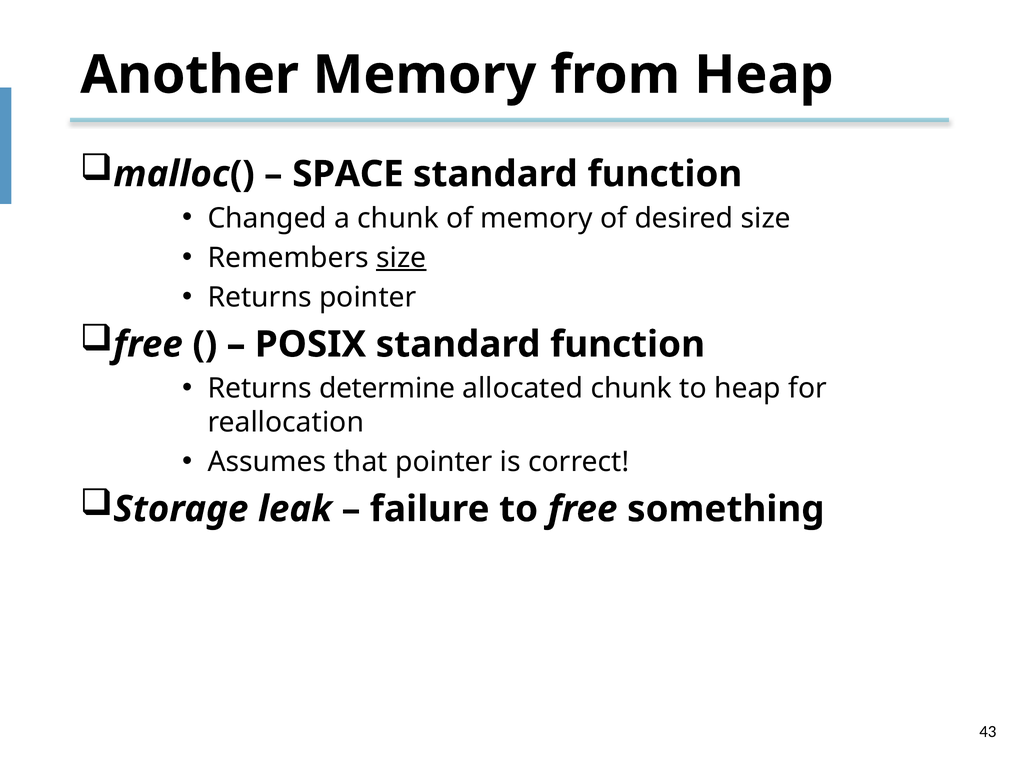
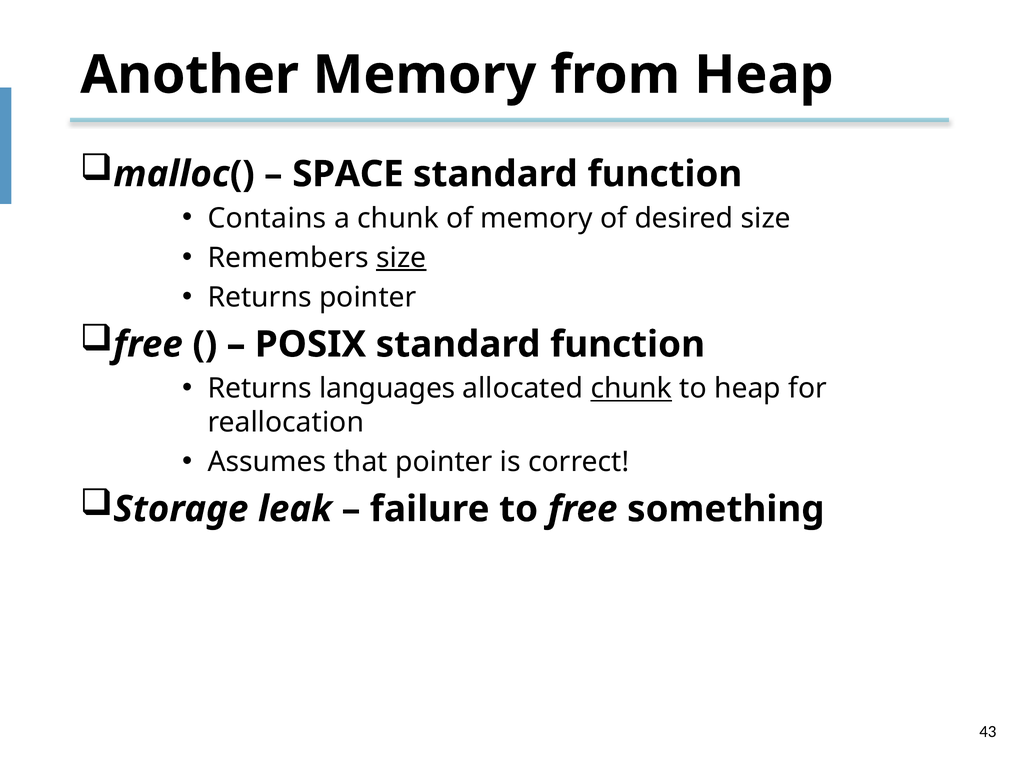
Changed: Changed -> Contains (267, 218)
determine: determine -> languages (387, 389)
chunk underline: none -> present (631, 389)
